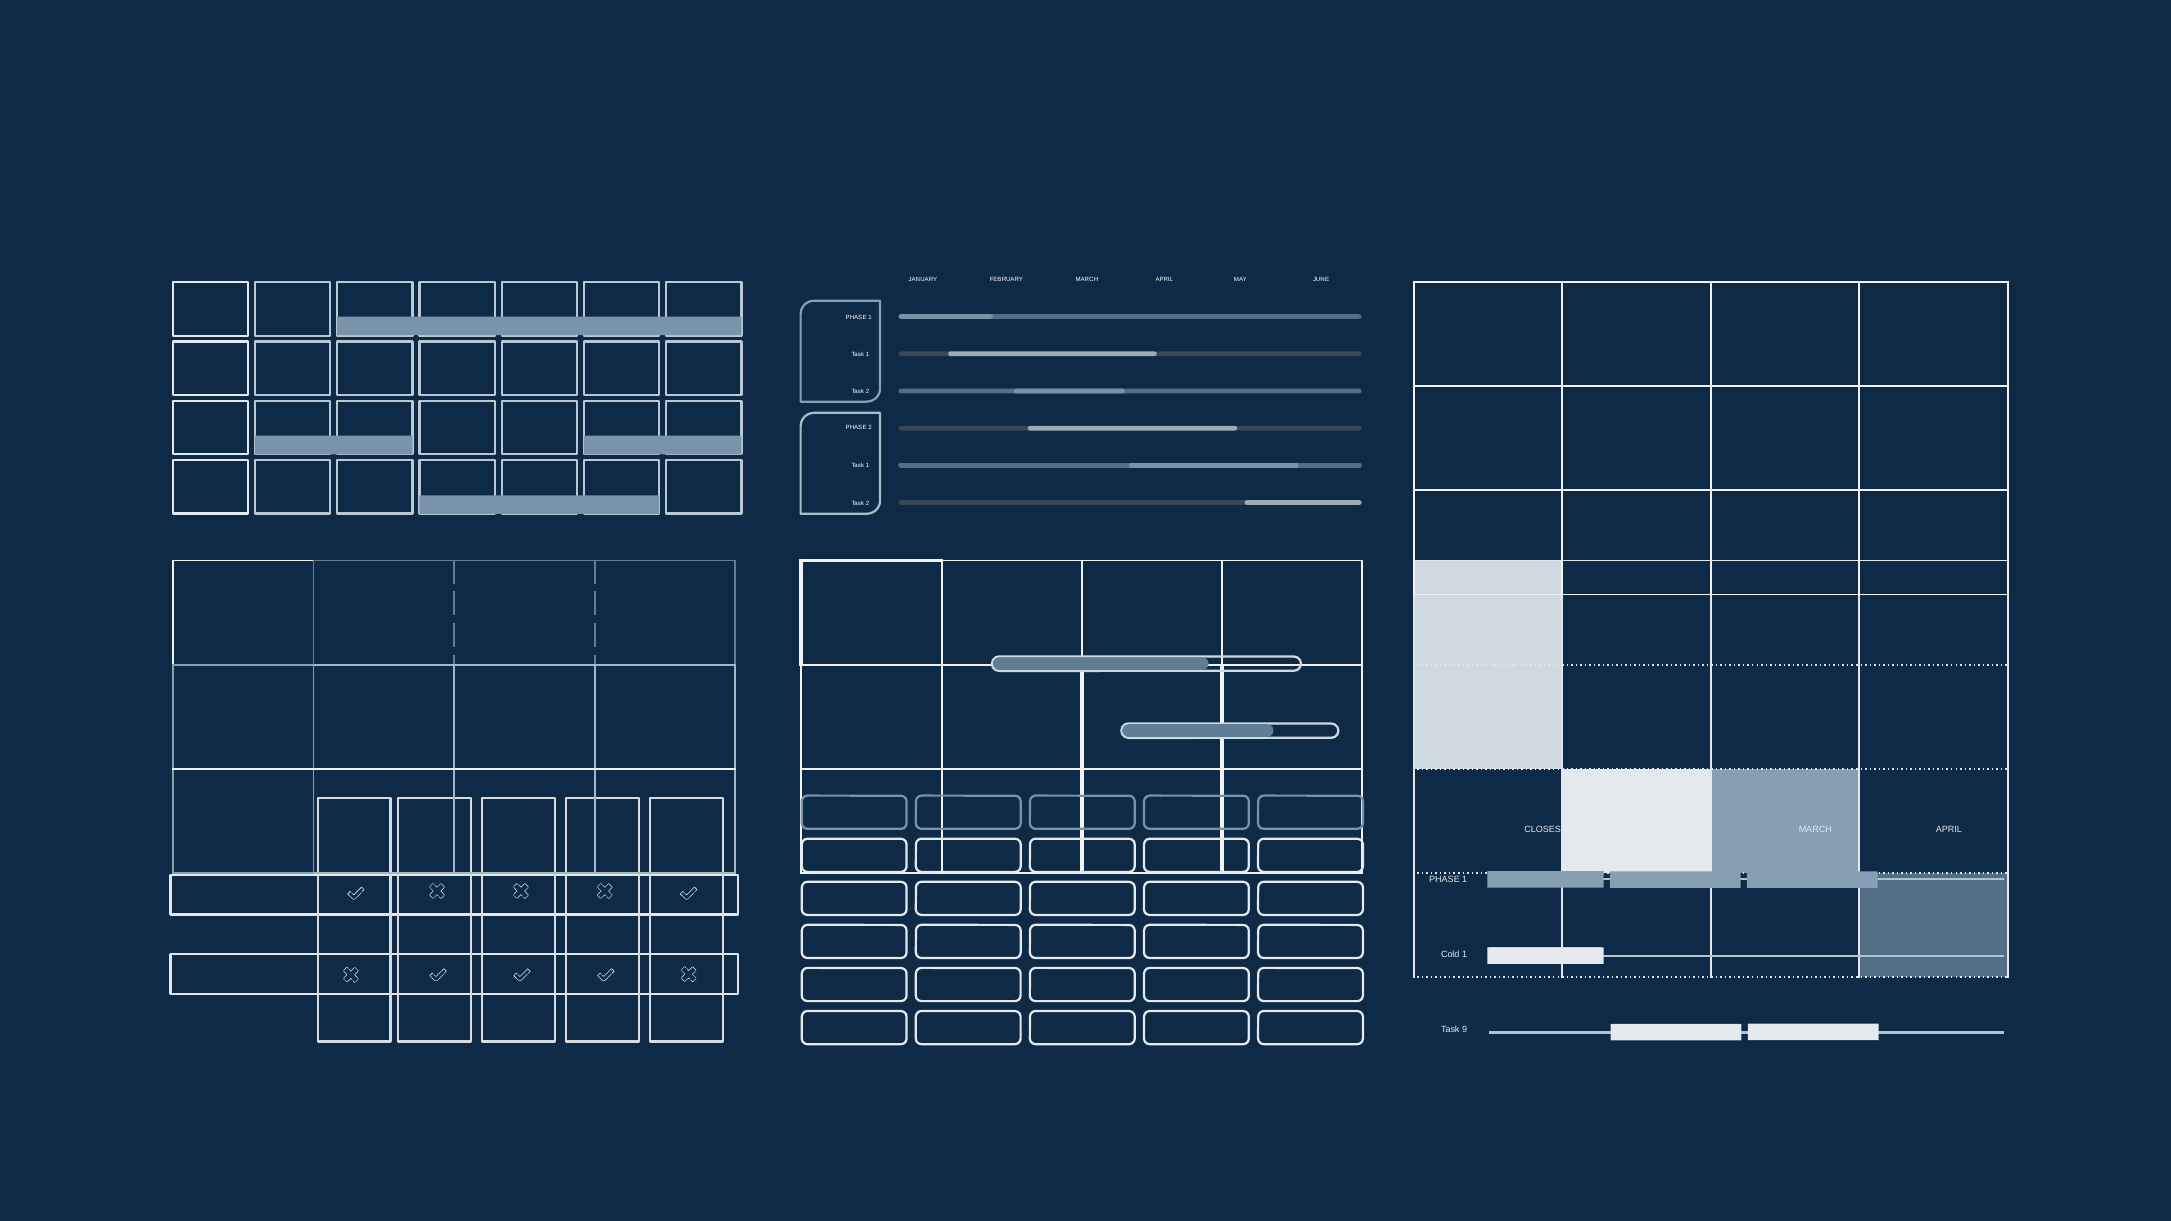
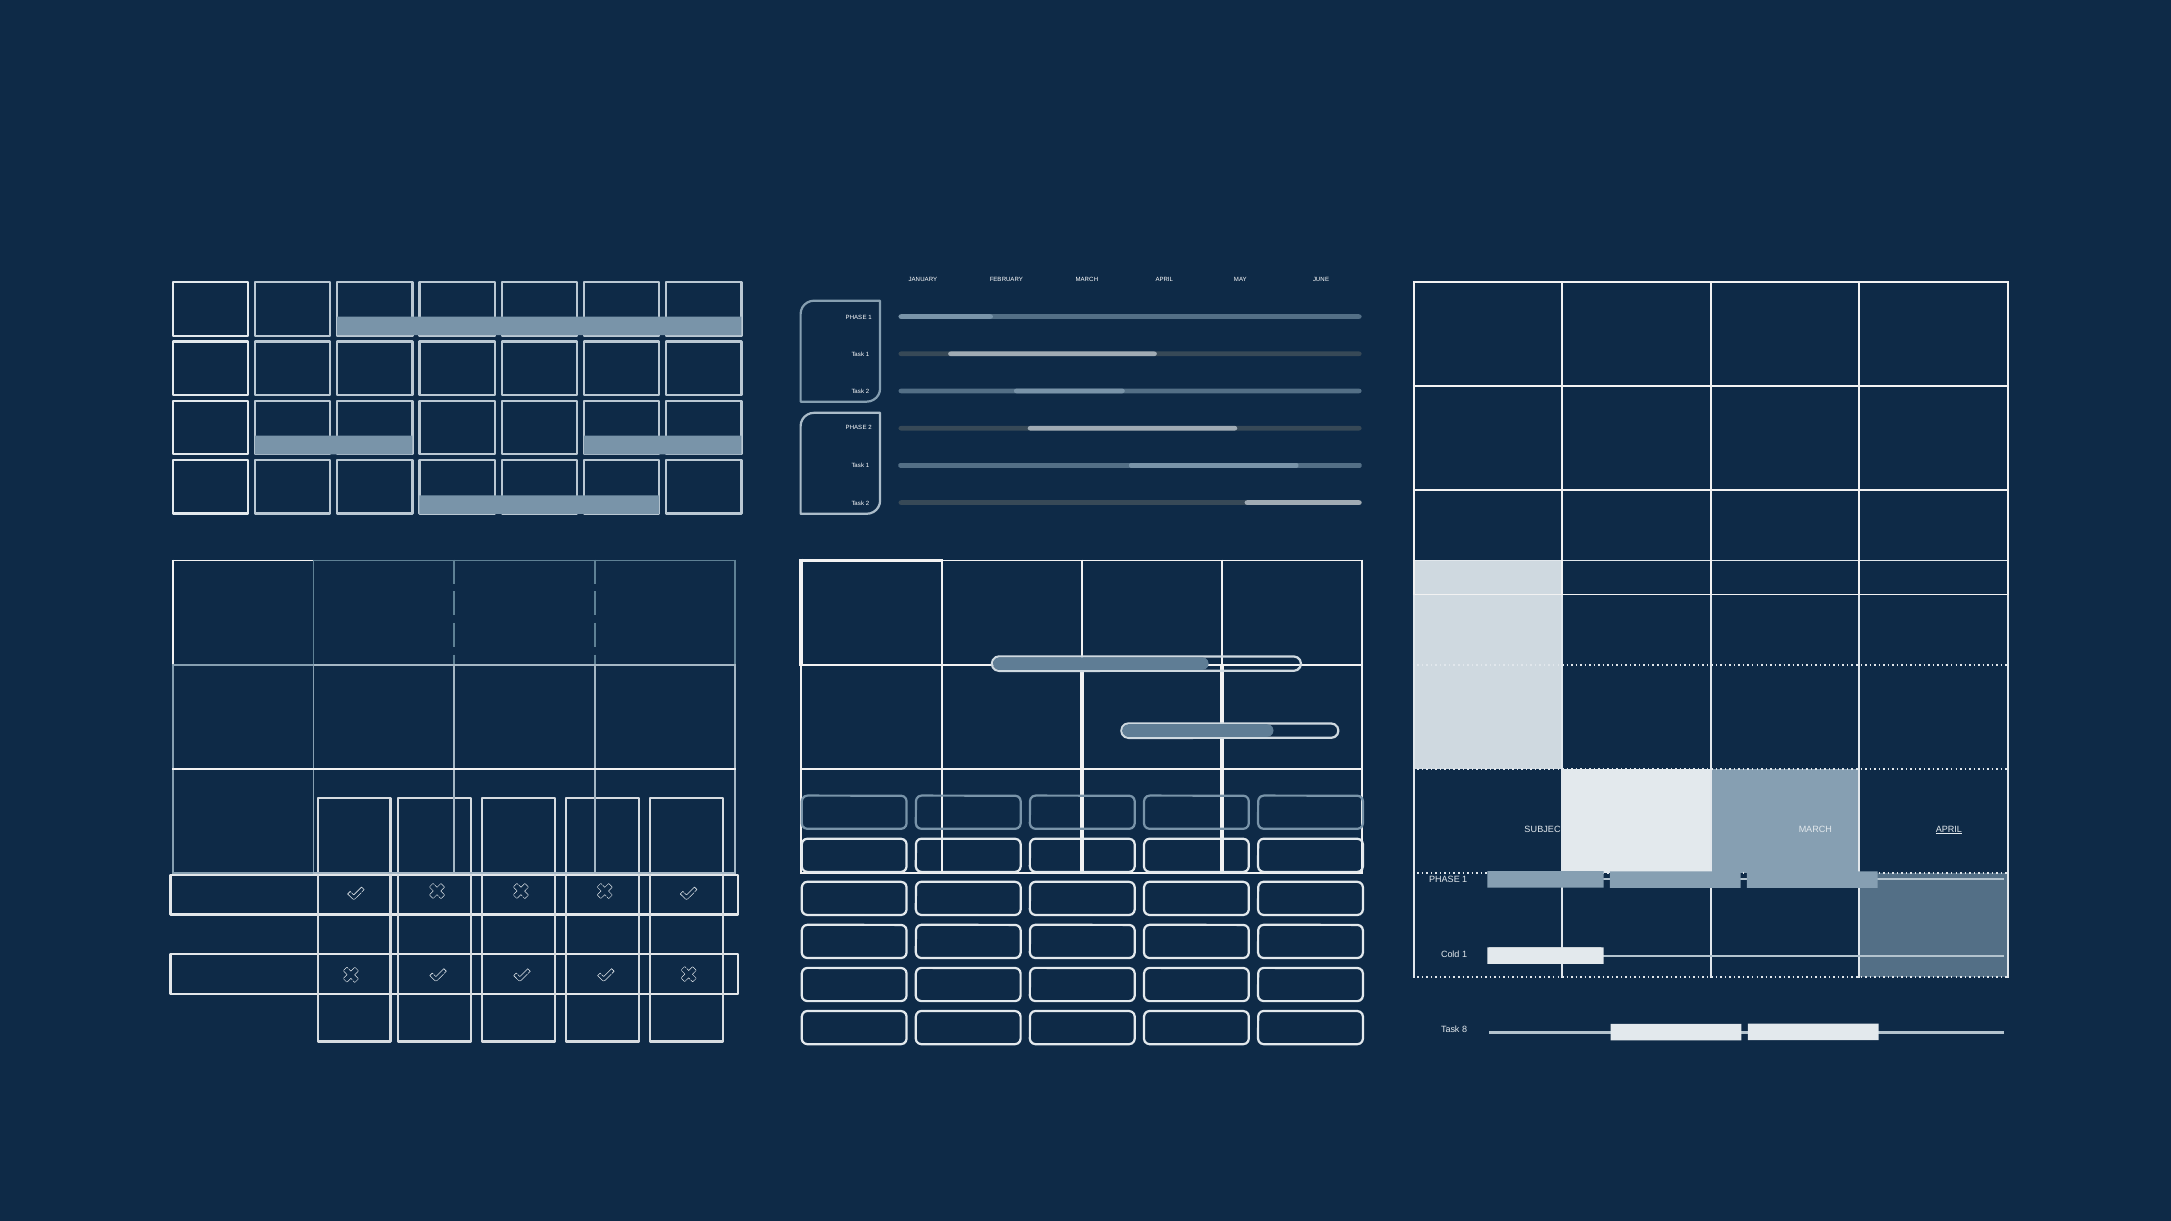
CLOSEST: CLOSEST -> SUBJECT (1545, 830)
APRIL underline: none -> present (1949, 830)
9: 9 -> 8 (1465, 1030)
